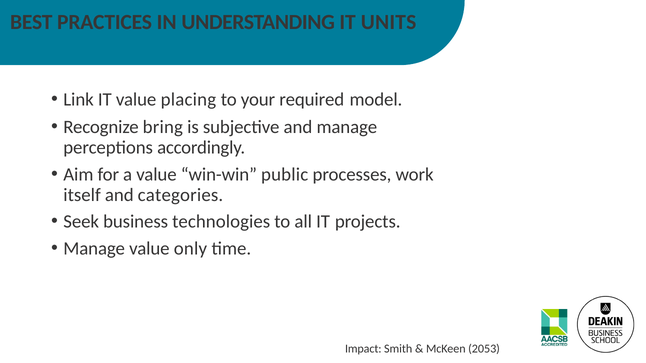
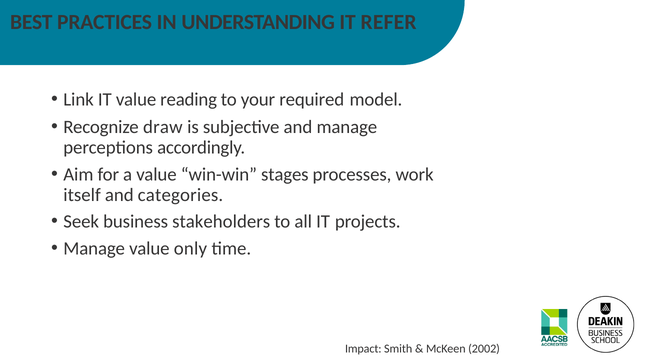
UNITS: UNITS -> REFER (389, 22)
placing: placing -> reading (189, 100)
bring: bring -> draw (163, 127)
public: public -> stages (285, 175)
technologies: technologies -> stakeholders (221, 222)
2053: 2053 -> 2002 (484, 349)
